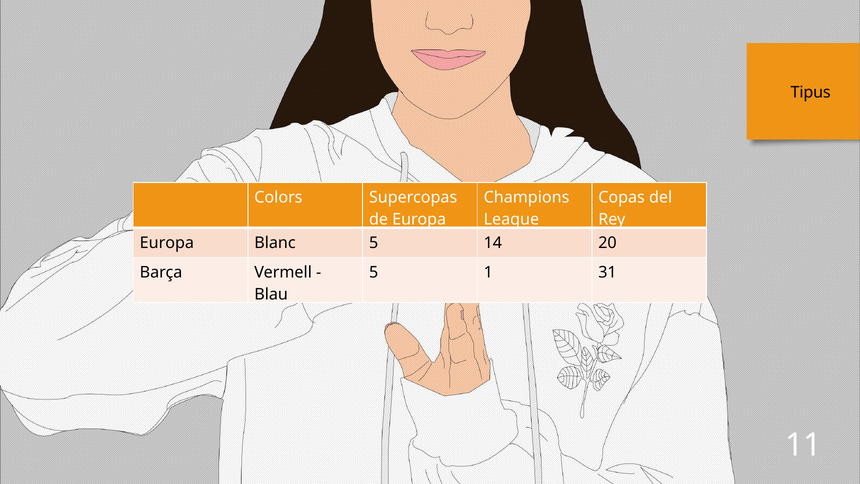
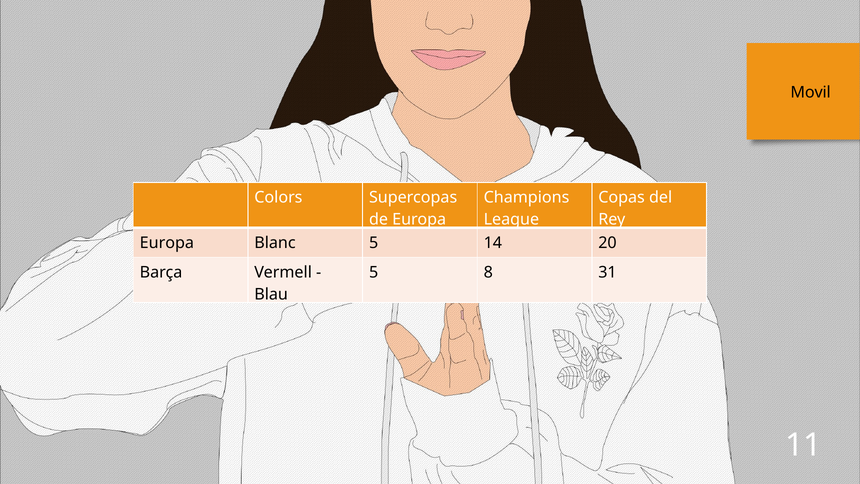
Tipus: Tipus -> Movil (811, 92)
1: 1 -> 8 (488, 272)
